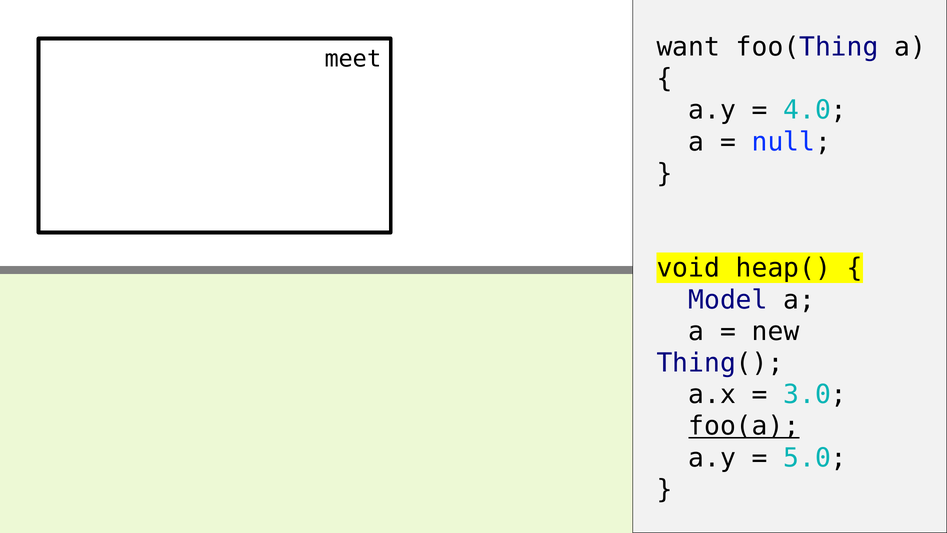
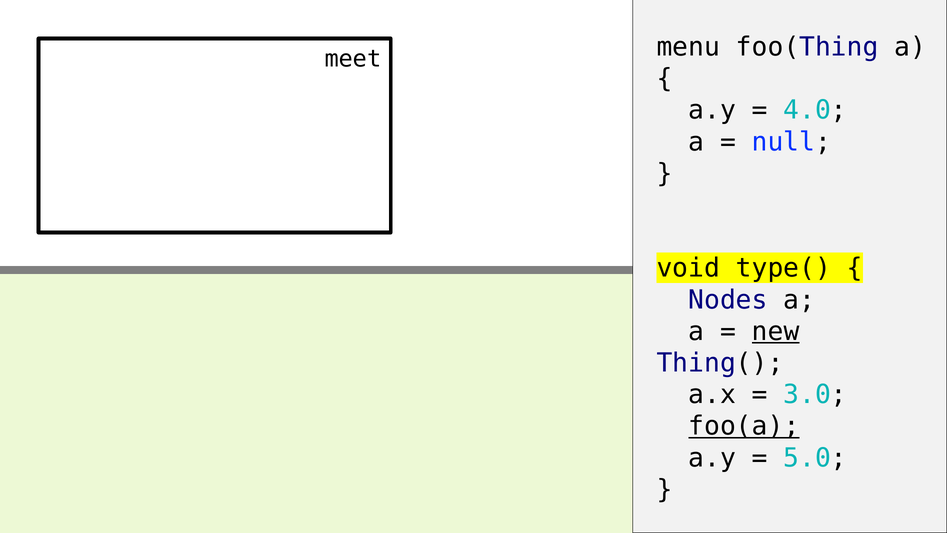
want: want -> menu (688, 47)
heap(: heap( -> type( (783, 268)
Model: Model -> Nodes (728, 300)
new underline: none -> present (776, 331)
